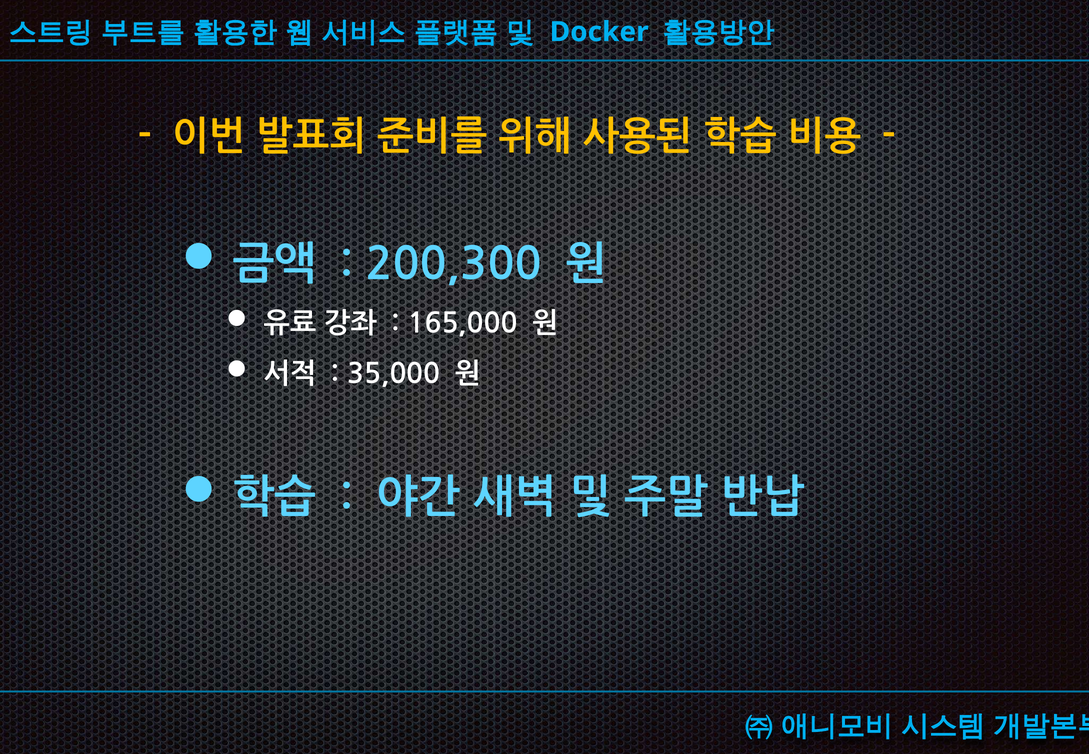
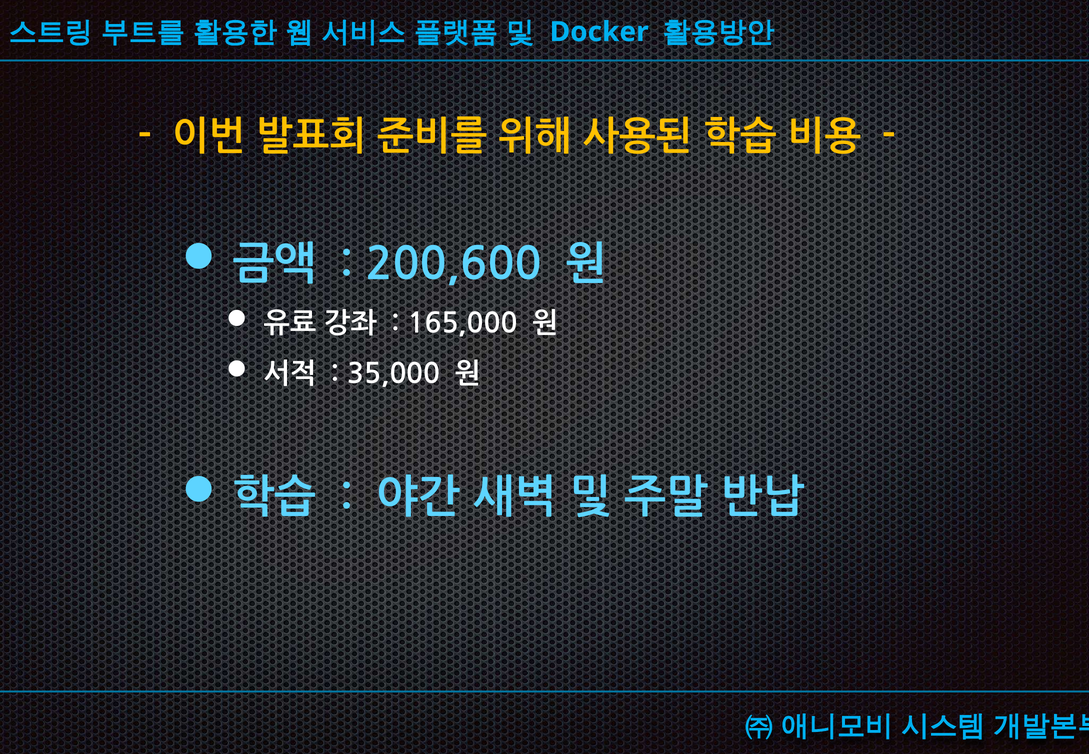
200,300: 200,300 -> 200,600 (454, 264)
